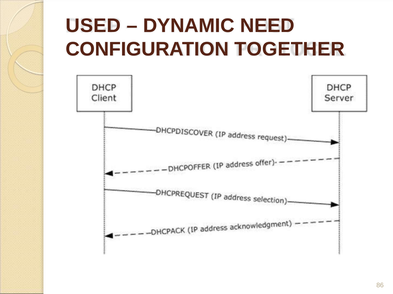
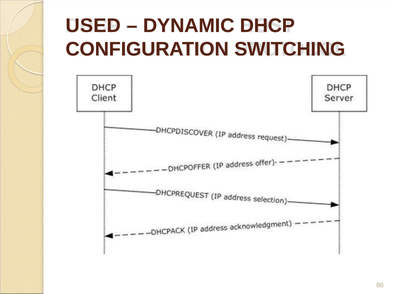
NEED: NEED -> DHCP (267, 26)
TOGETHER: TOGETHER -> SWITCHING (290, 49)
